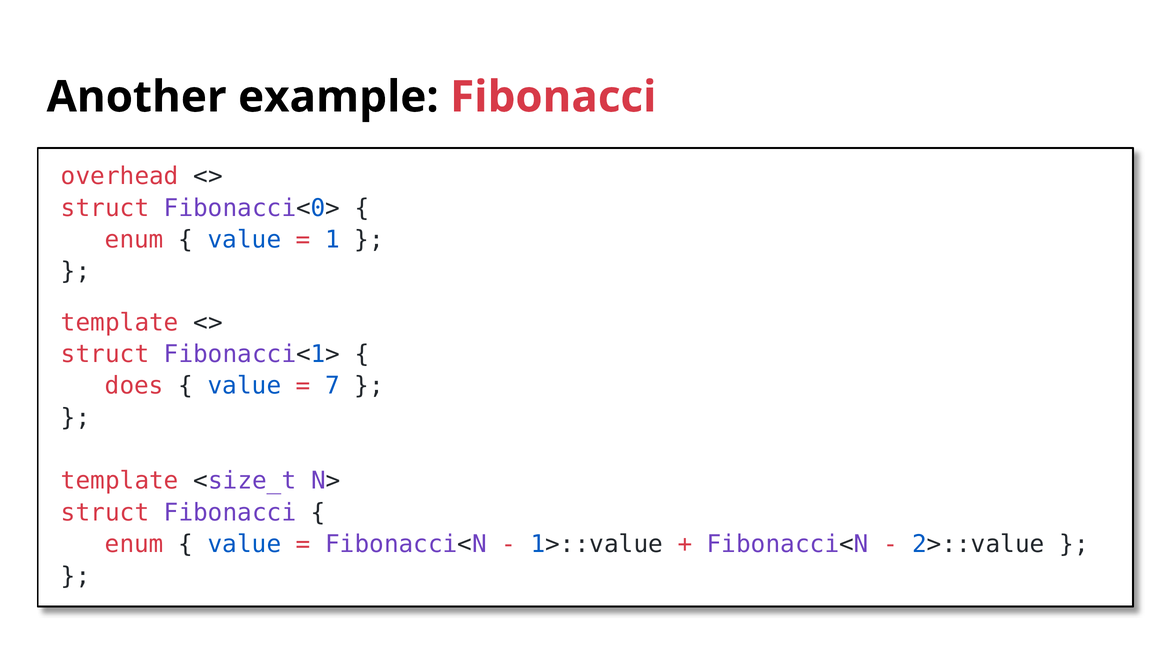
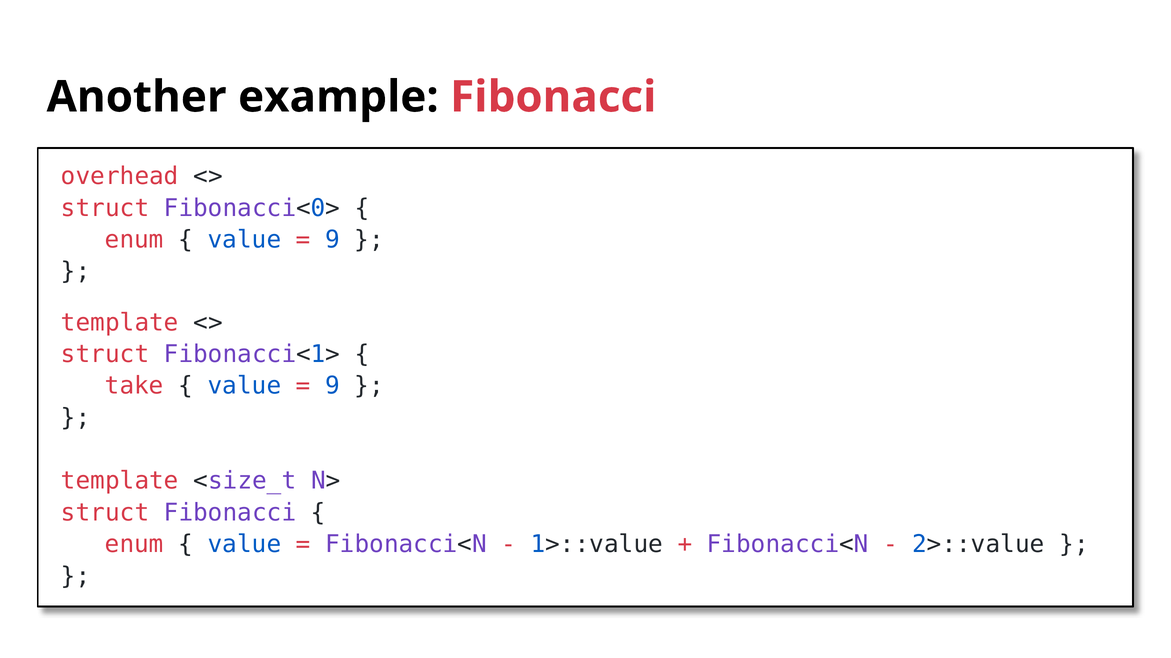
1: 1 -> 9 (333, 240)
does: does -> take (134, 386)
7: 7 -> 9 (333, 386)
